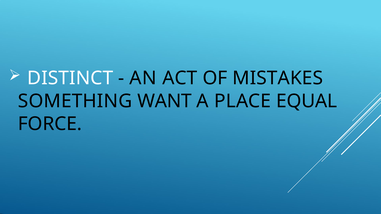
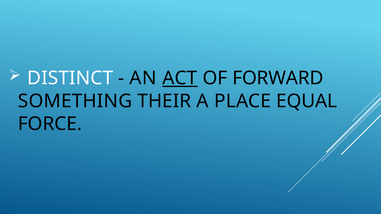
ACT underline: none -> present (180, 78)
MISTAKES: MISTAKES -> FORWARD (278, 78)
WANT: WANT -> THEIR (164, 101)
